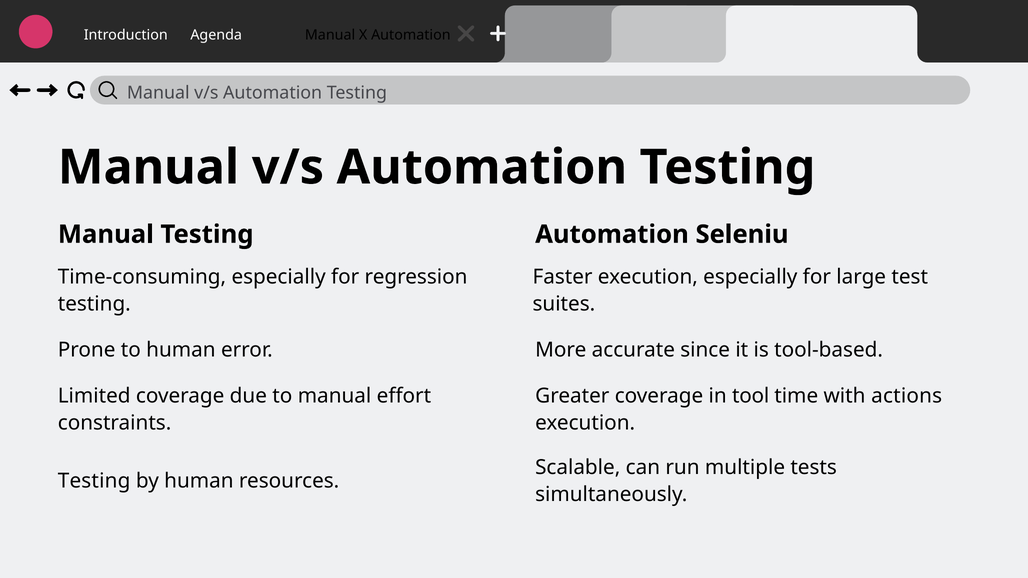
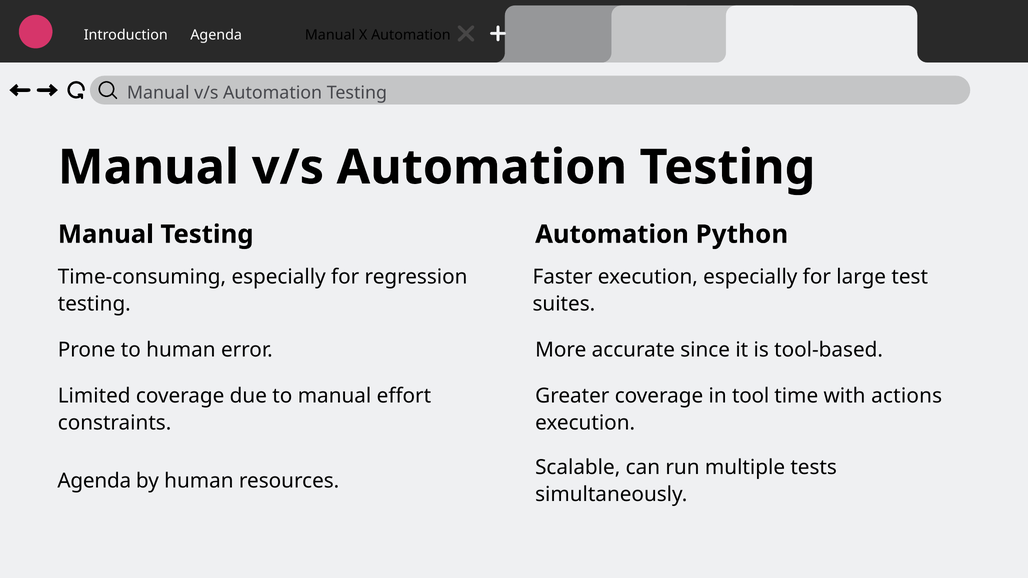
Seleniu: Seleniu -> Python (742, 234)
Testing: Testing -> Agenda (94, 481)
